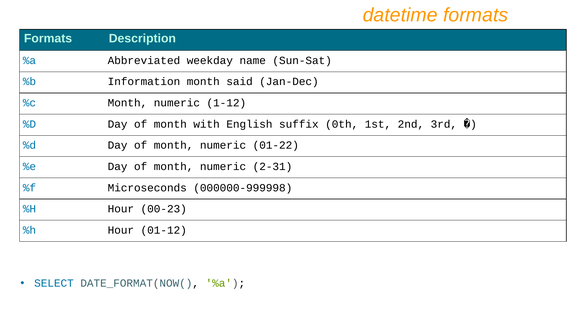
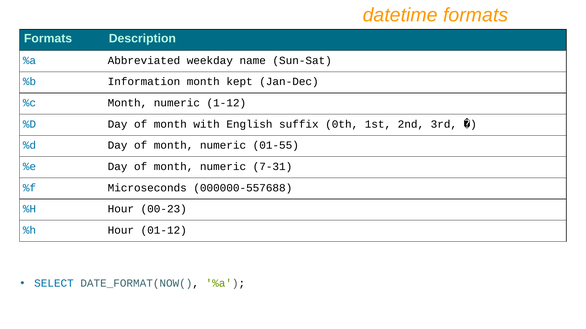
said: said -> kept (240, 82)
01-22: 01-22 -> 01-55 (276, 146)
2-31: 2-31 -> 7-31 (272, 167)
000000-999998: 000000-999998 -> 000000-557688 (243, 188)
